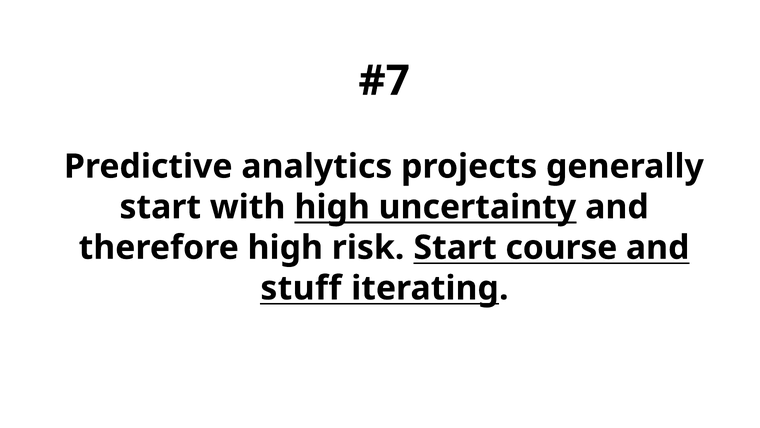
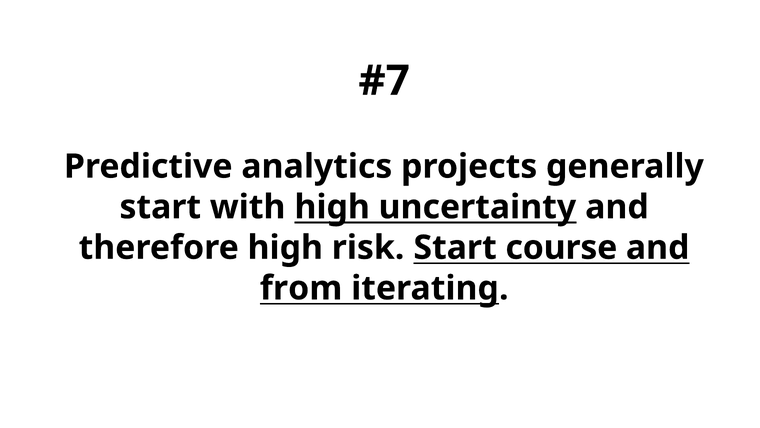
stuff: stuff -> from (301, 288)
